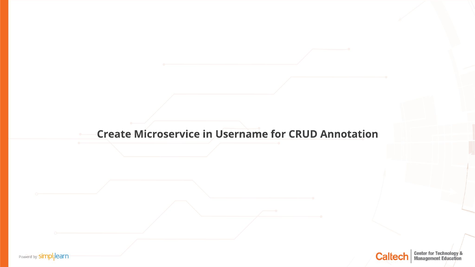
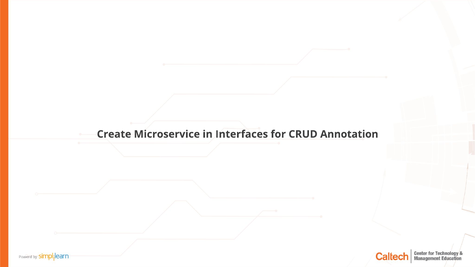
Username: Username -> Interfaces (242, 134)
